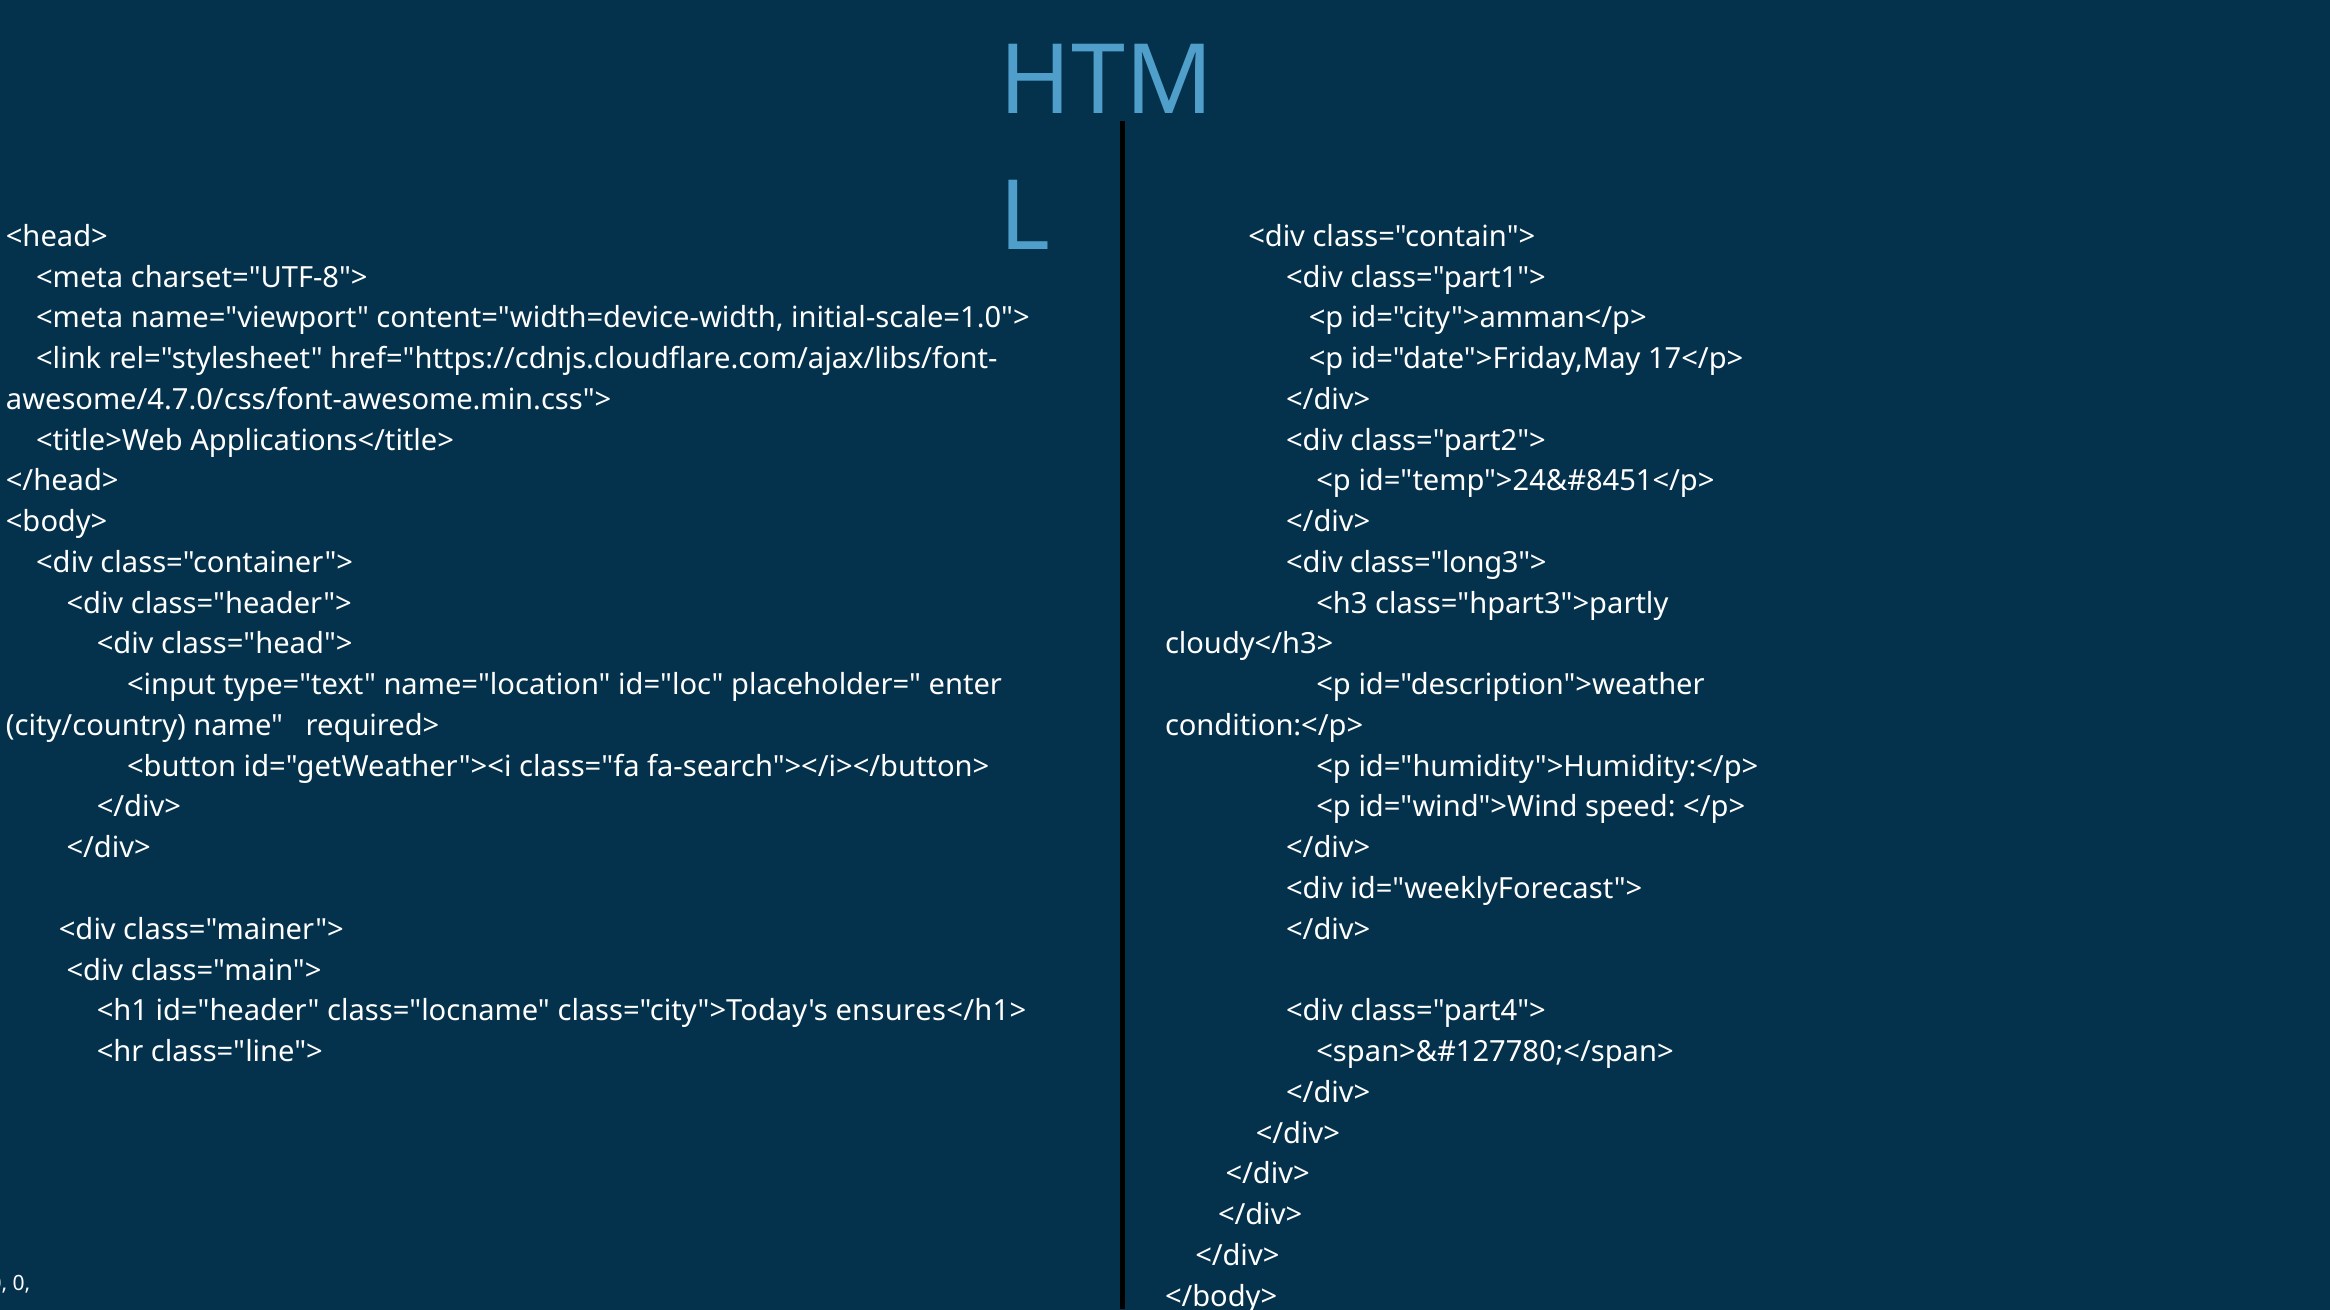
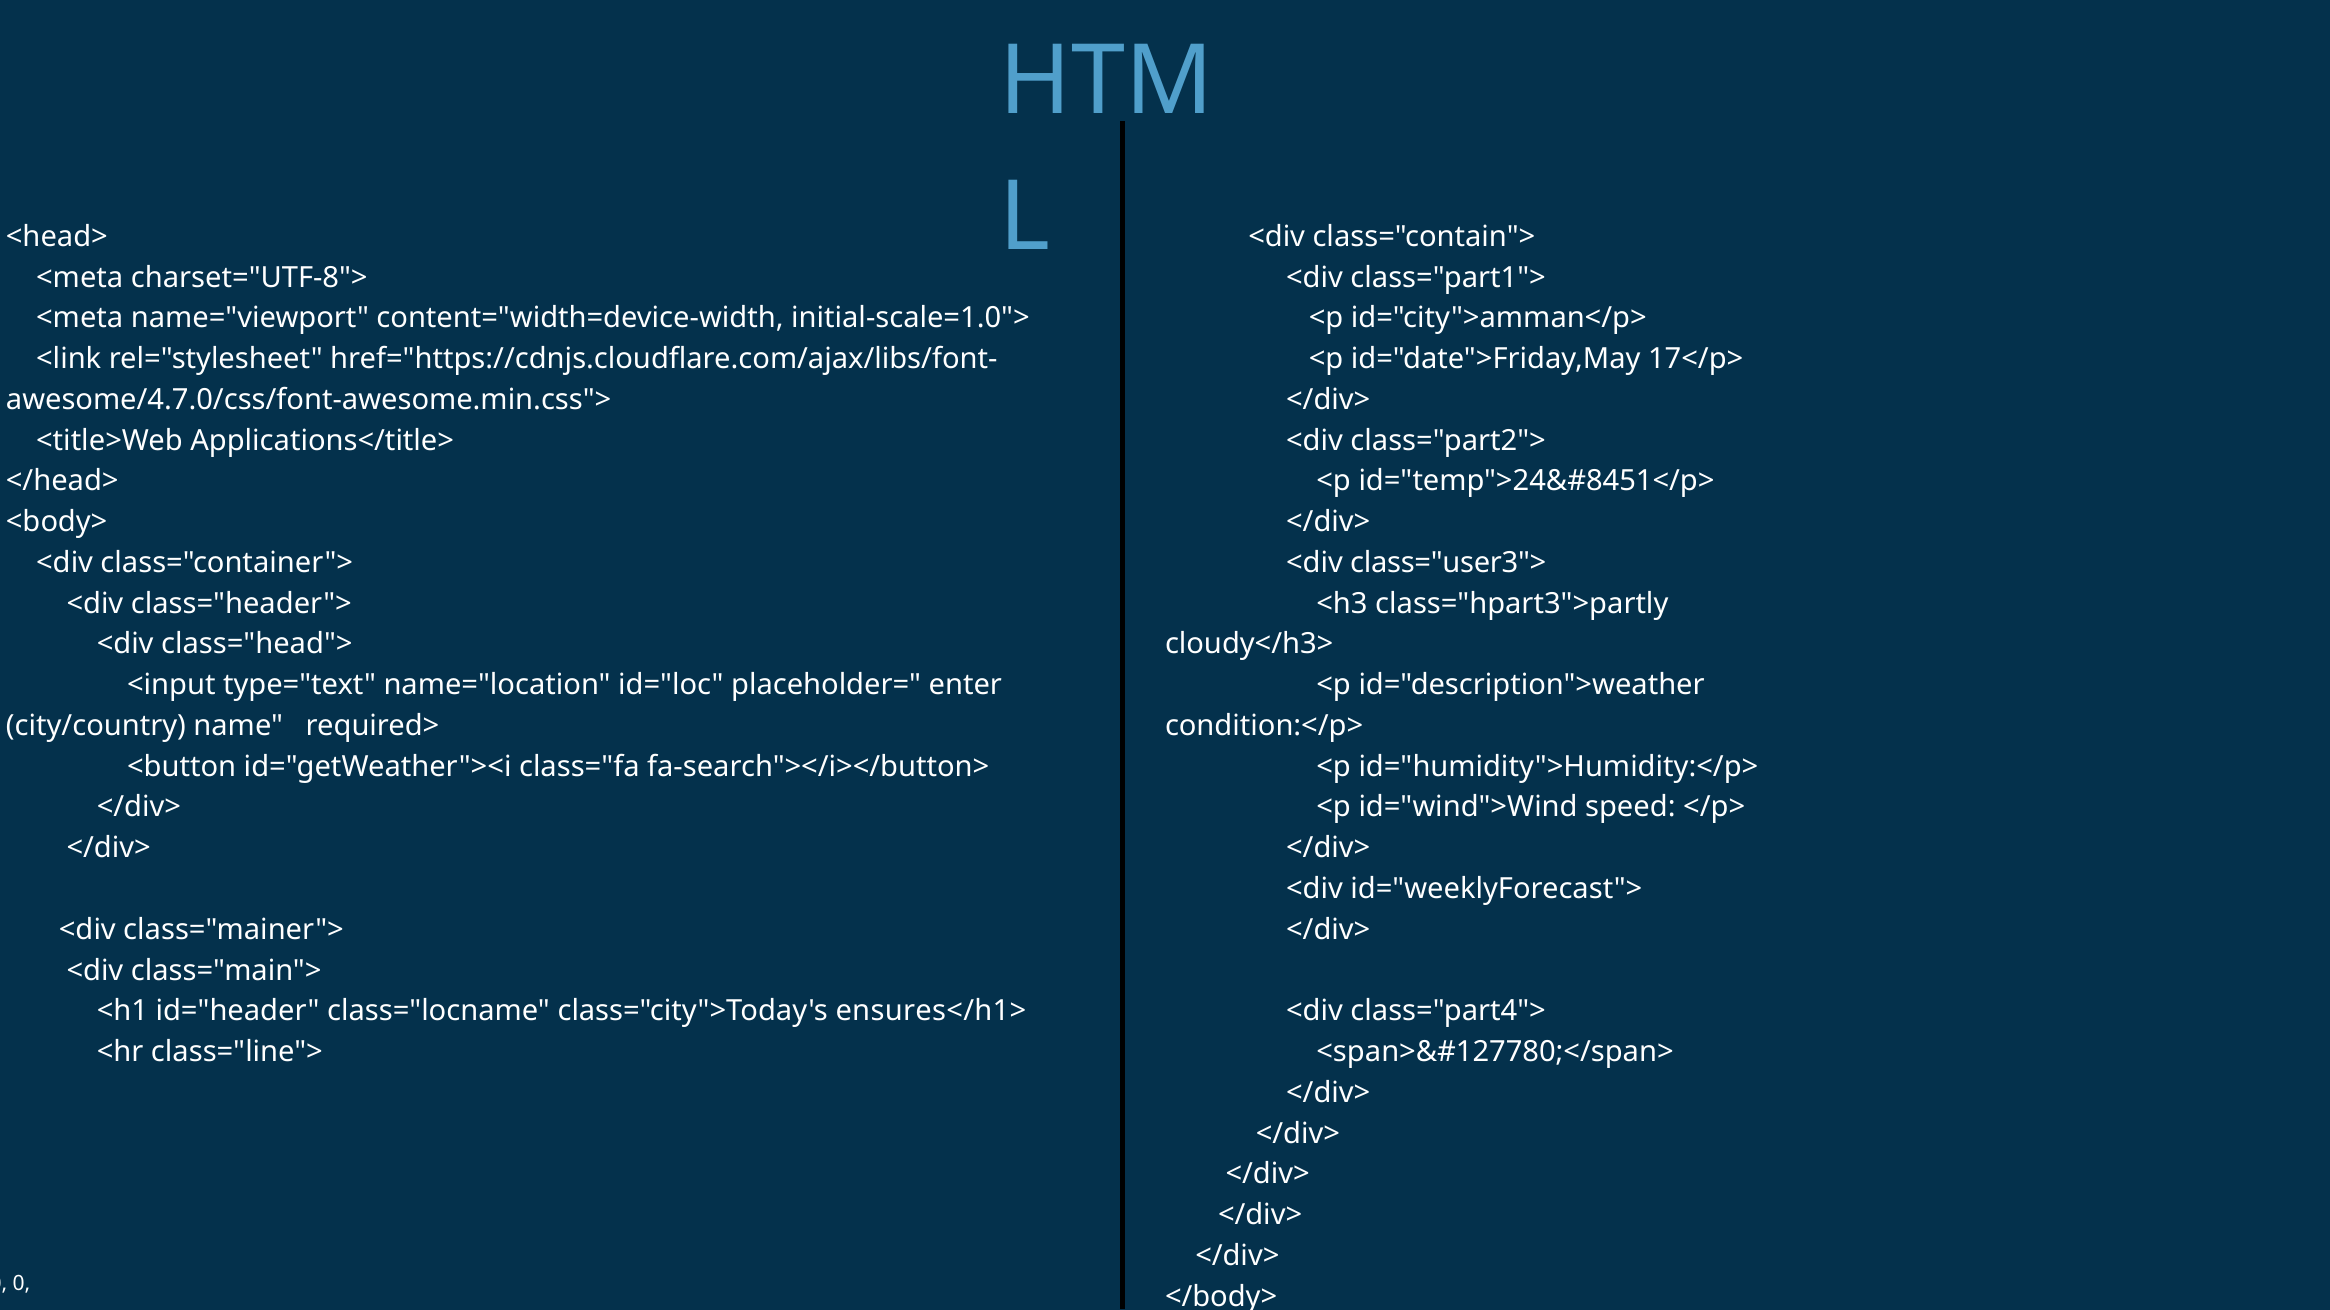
class="long3">: class="long3"> -> class="user3"> (1448, 563)
